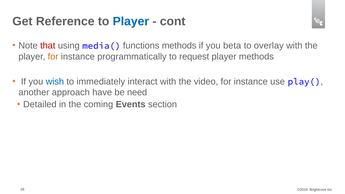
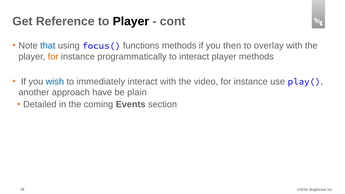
Player colour: blue -> black (131, 21)
that colour: red -> blue (48, 46)
media(: media( -> focus( (101, 46)
beta: beta -> then (232, 46)
to request: request -> interact (194, 57)
need: need -> plain (137, 92)
